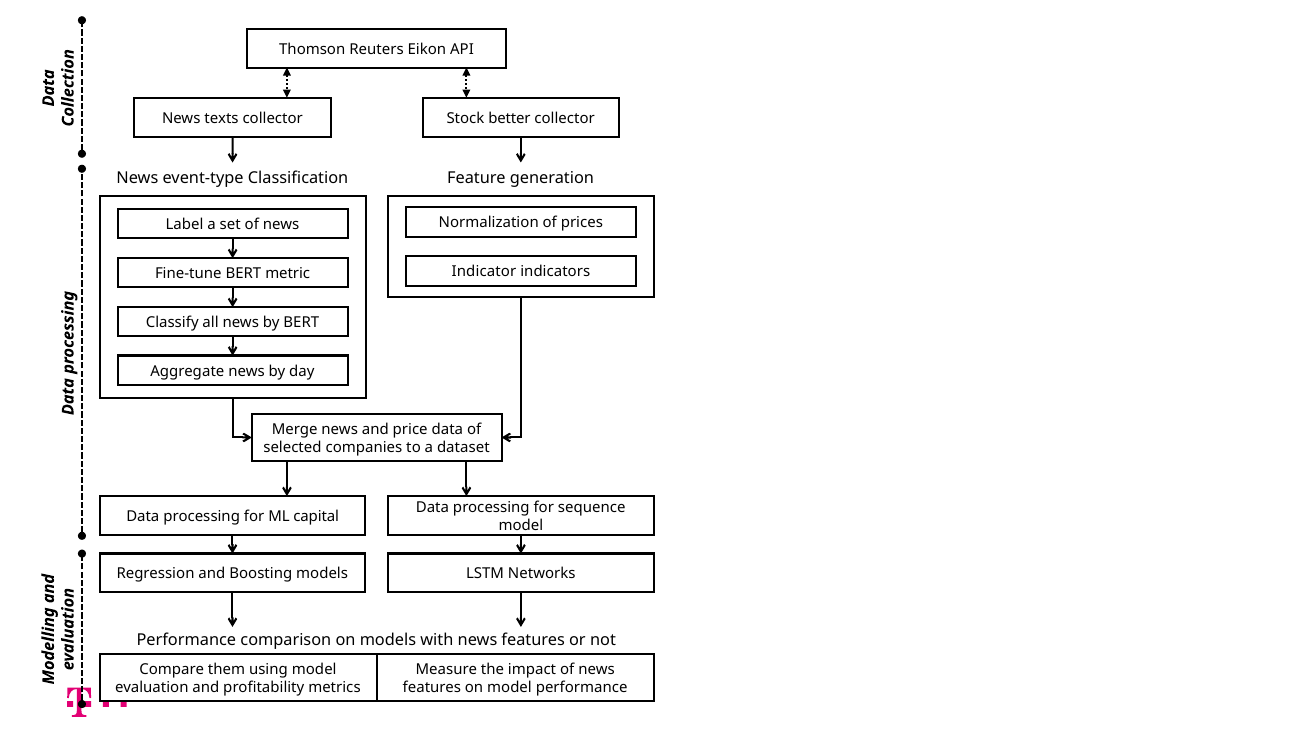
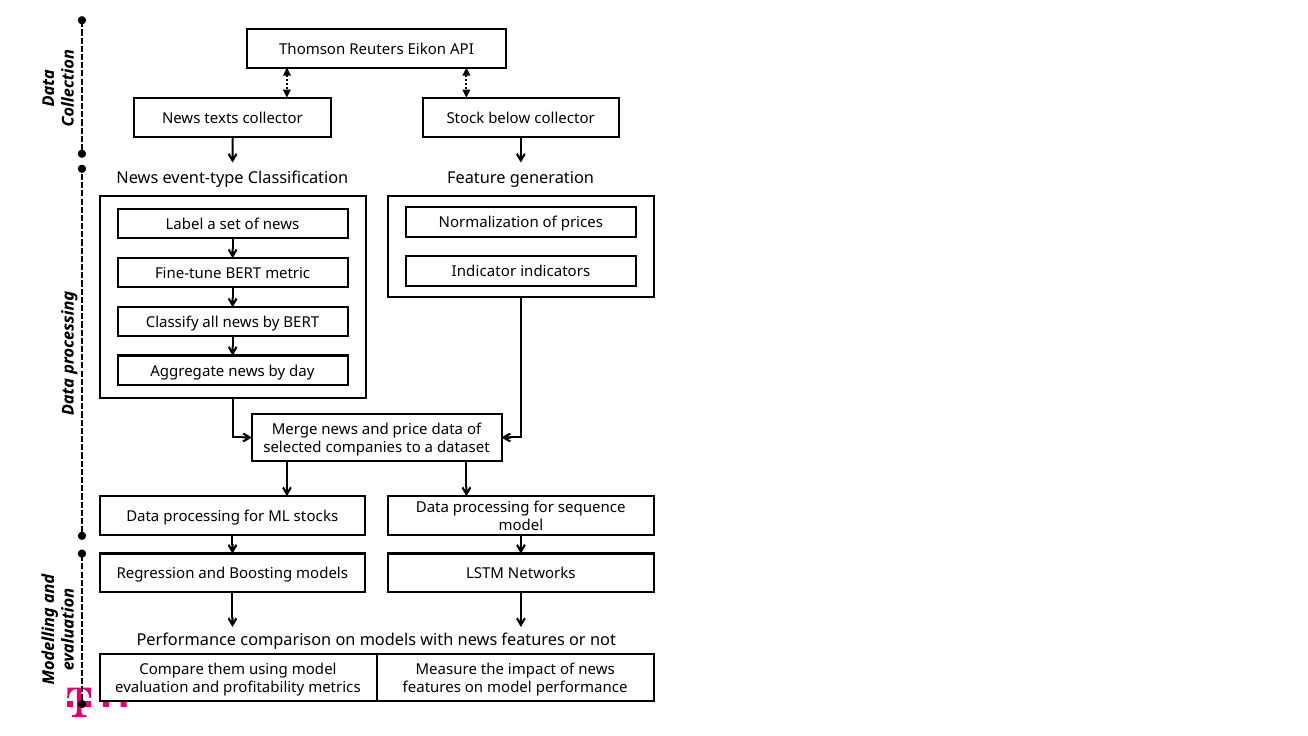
better: better -> below (509, 119)
capital: capital -> stocks (316, 516)
